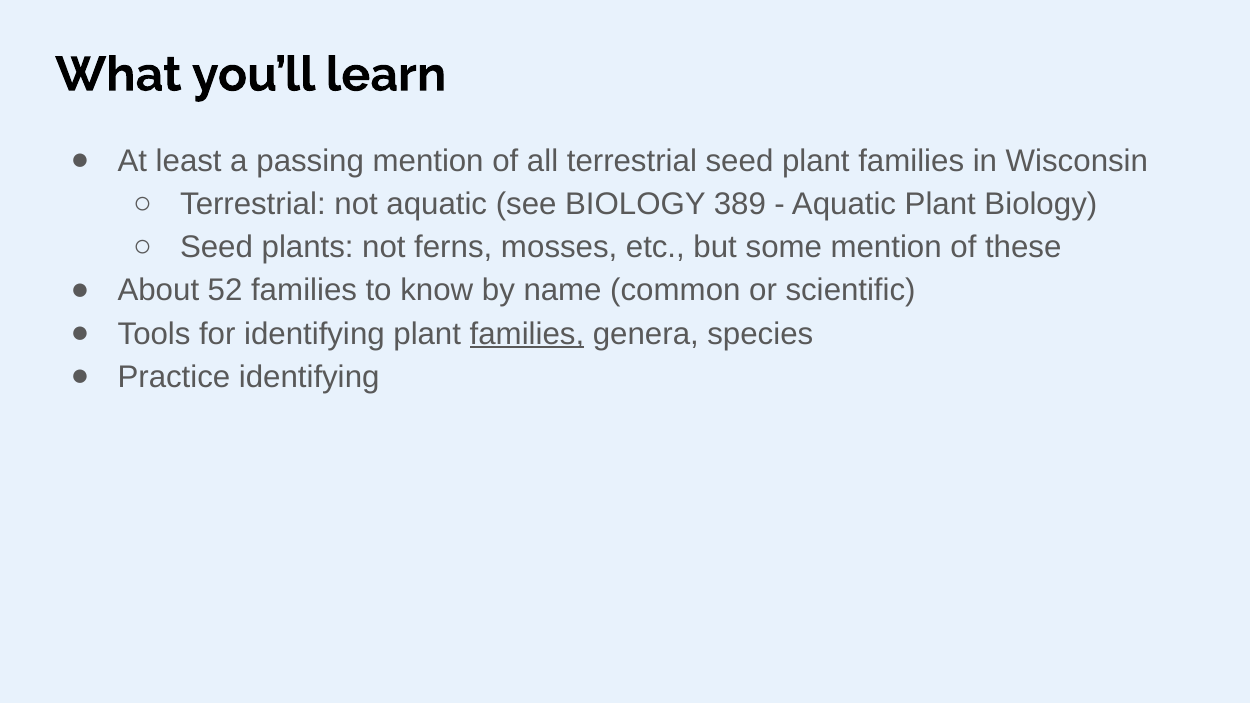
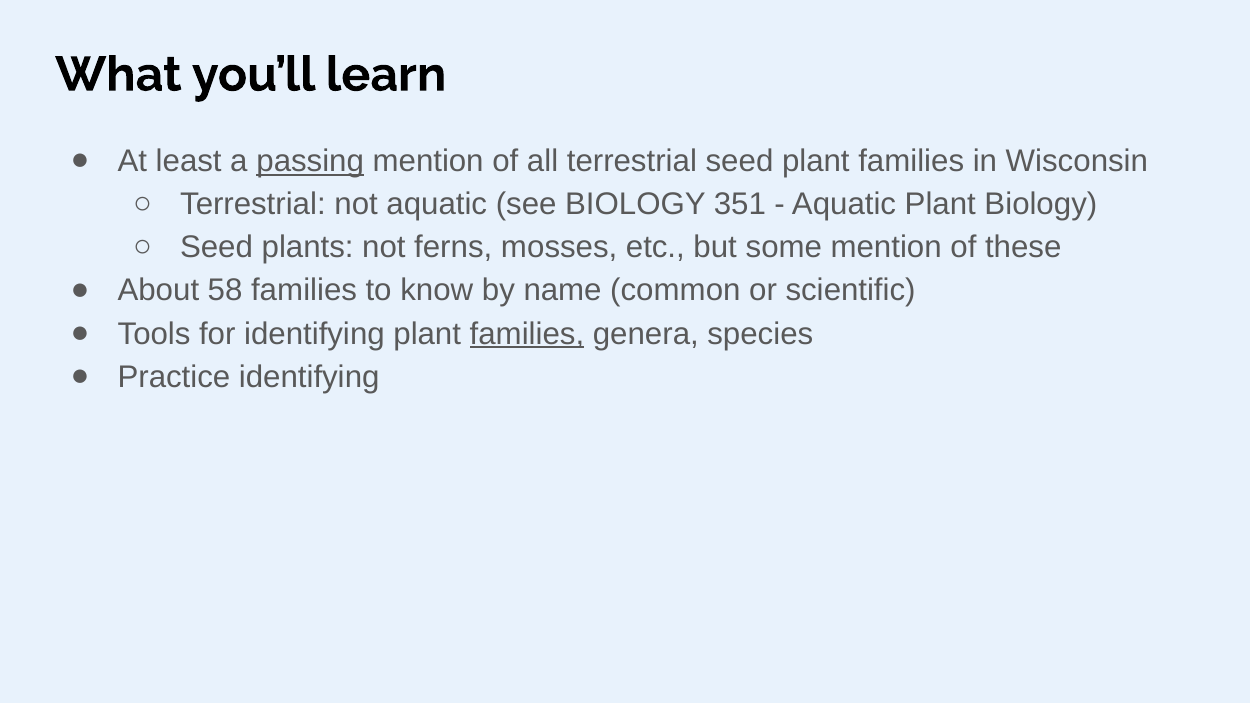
passing underline: none -> present (310, 161)
389: 389 -> 351 (740, 204)
52: 52 -> 58 (225, 291)
